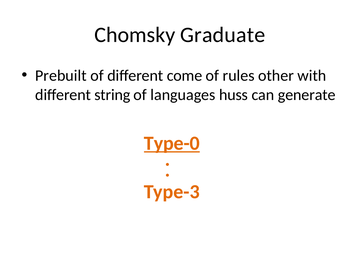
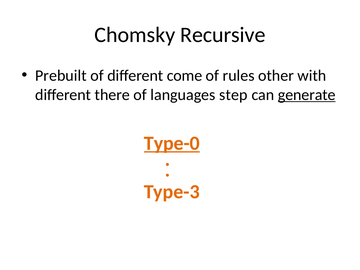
Graduate: Graduate -> Recursive (223, 35)
string: string -> there (112, 95)
huss: huss -> step (233, 95)
generate underline: none -> present (307, 95)
